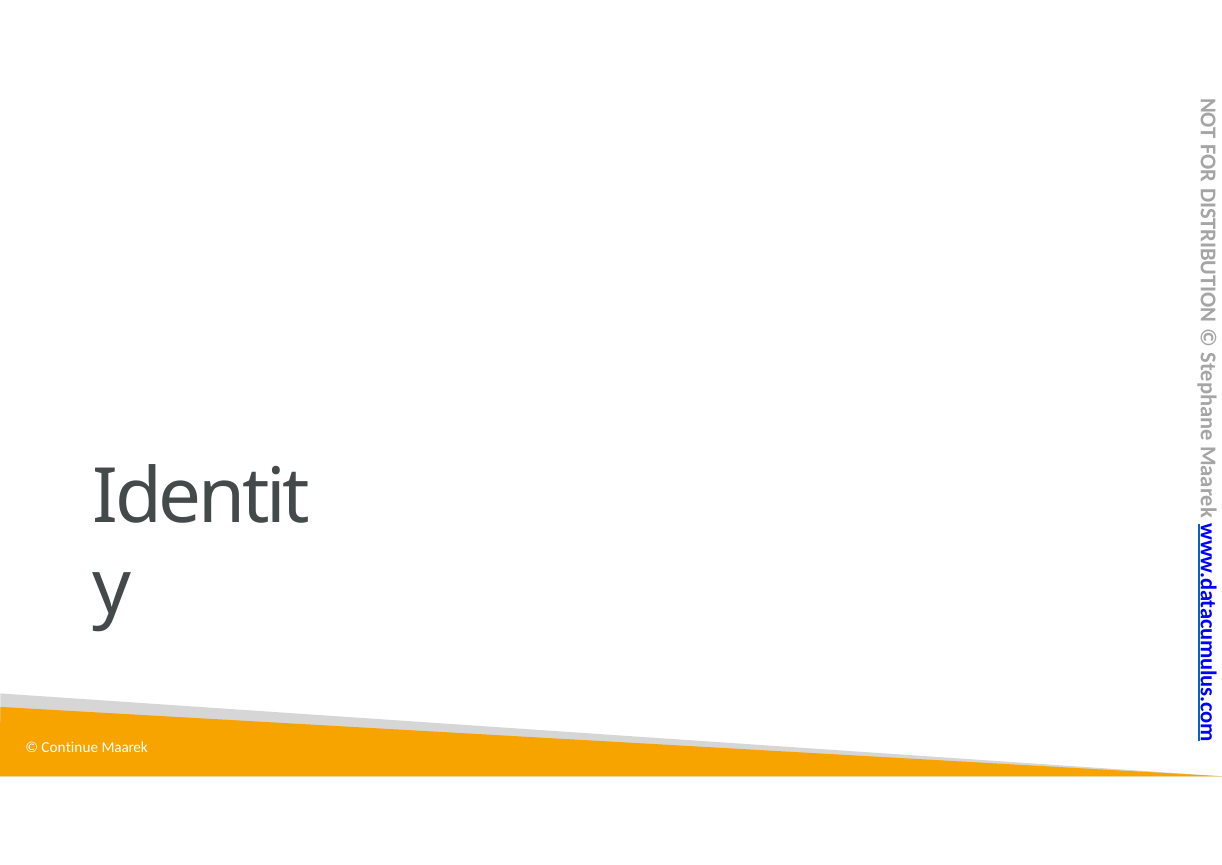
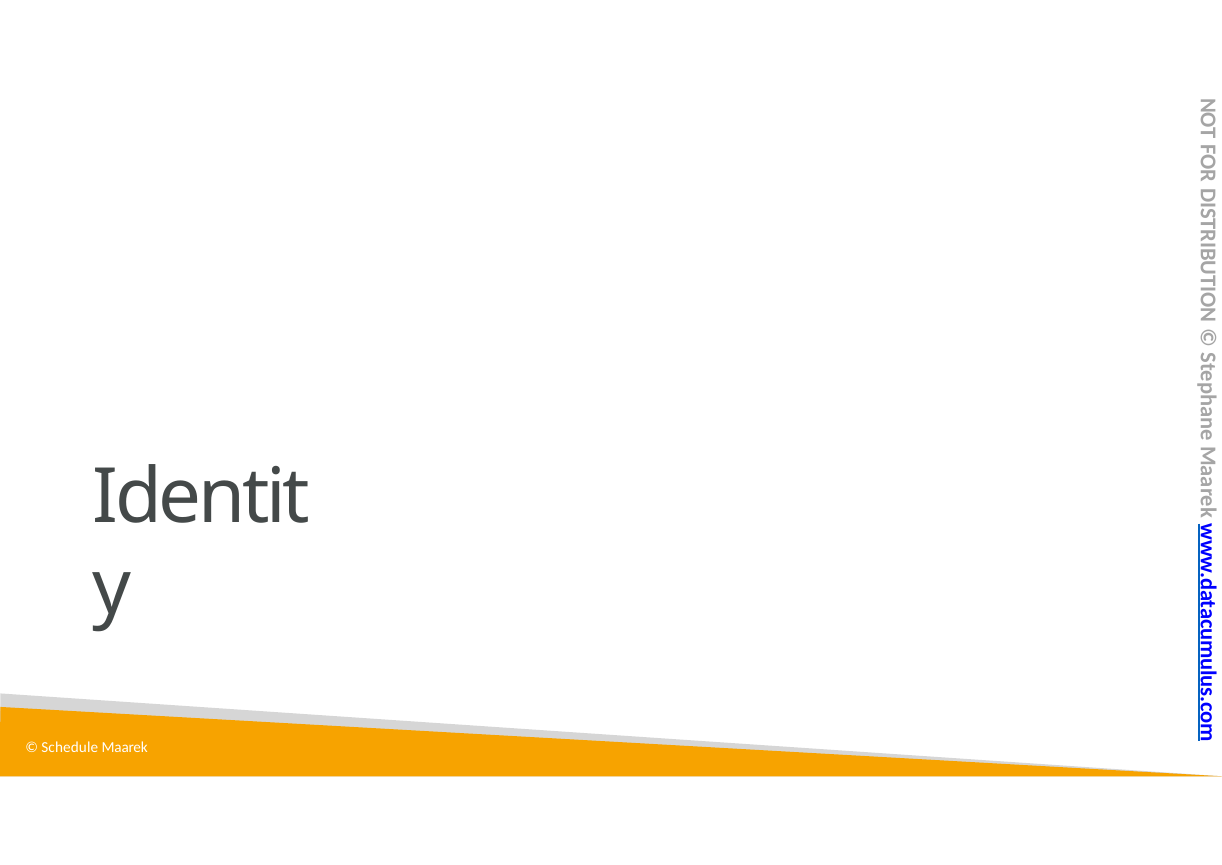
Continue: Continue -> Schedule (70, 747)
